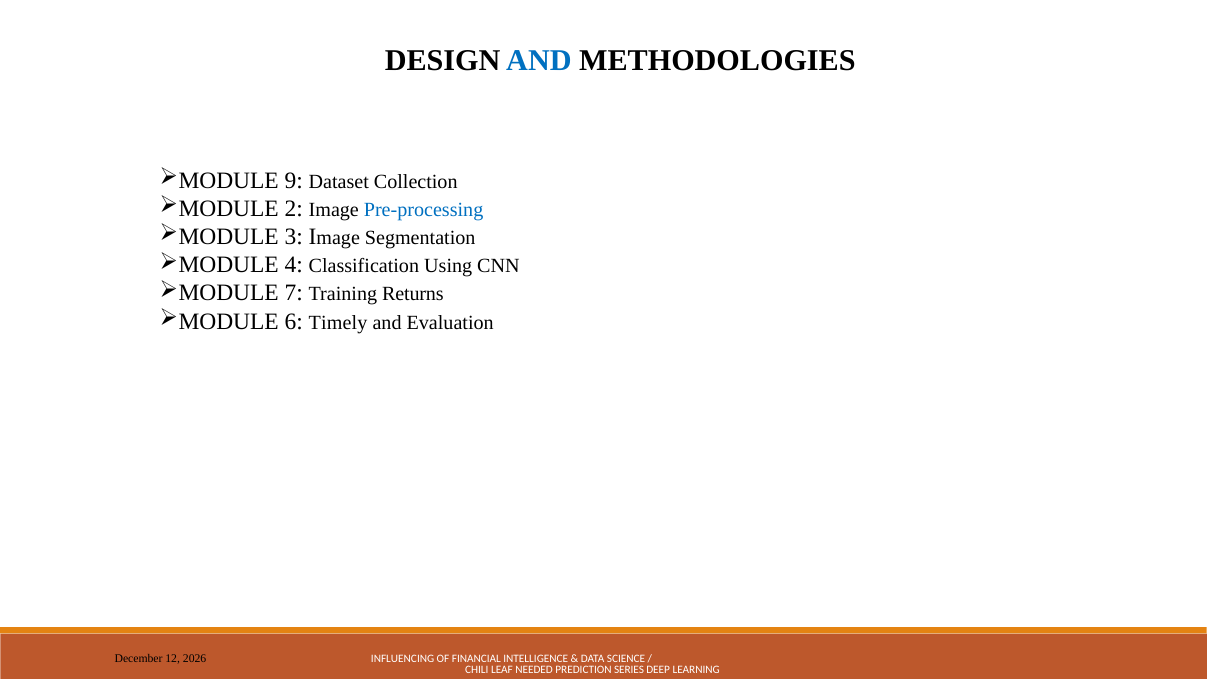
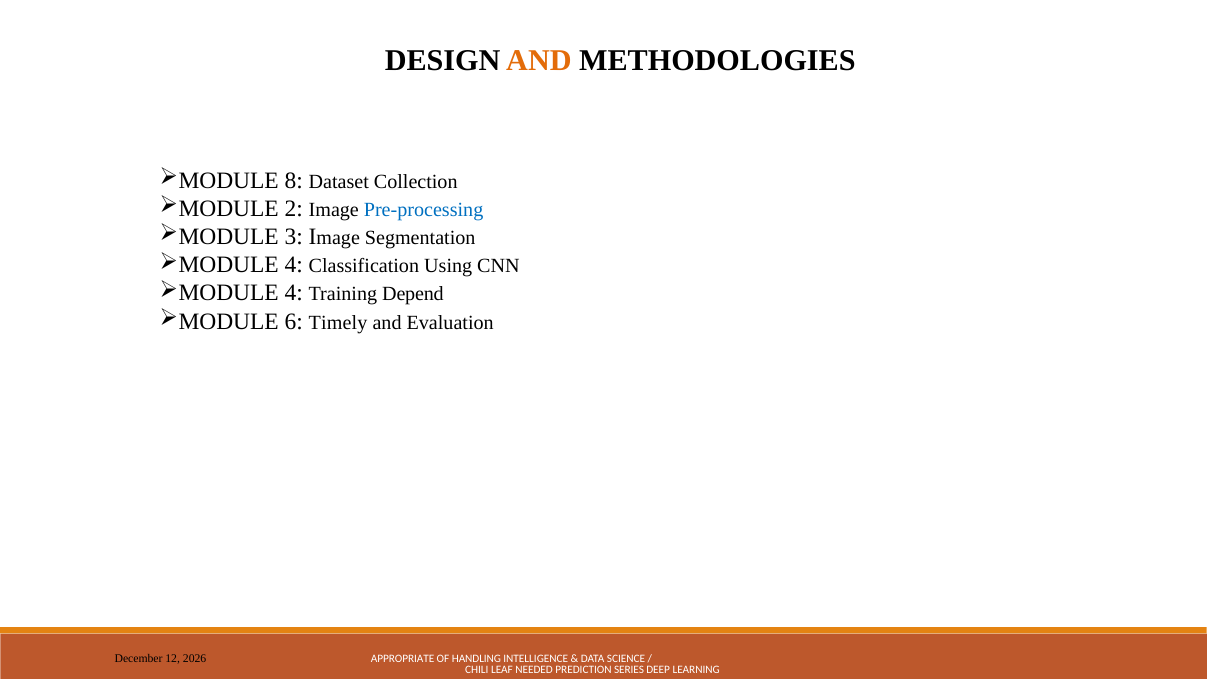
AND colour: blue -> orange (539, 60)
9: 9 -> 8 (294, 181)
7: 7 -> 4 (294, 293)
Returns: Returns -> Depend (413, 294)
INFLUENCING: INFLUENCING -> APPROPRIATE (403, 658)
FINANCIAL: FINANCIAL -> HANDLING (476, 658)
